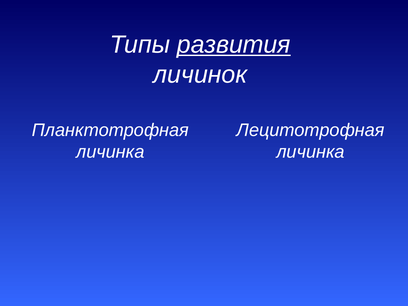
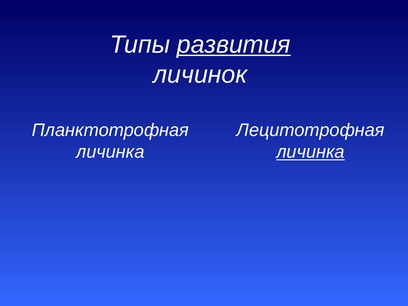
личинка underline: none -> present (311, 152)
